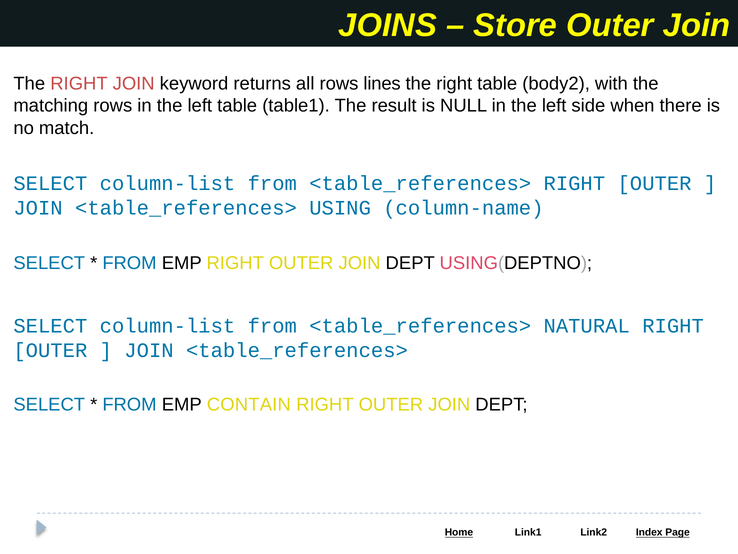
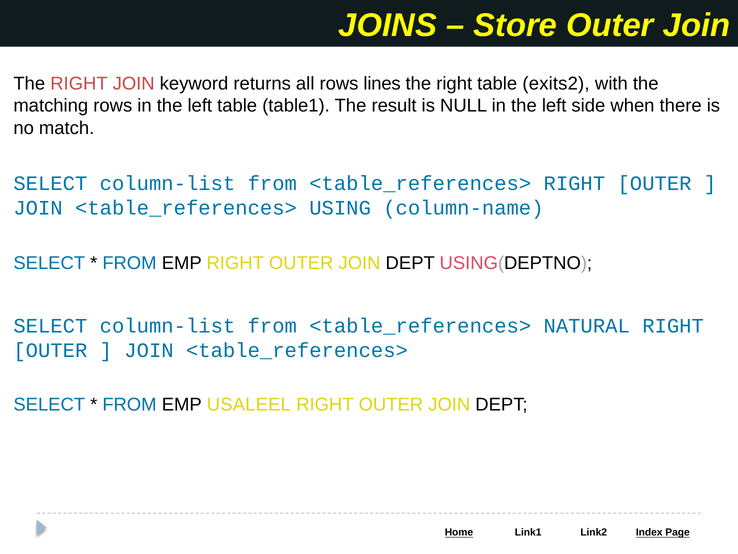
body2: body2 -> exits2 (556, 84)
CONTAIN: CONTAIN -> USALEEL (249, 404)
